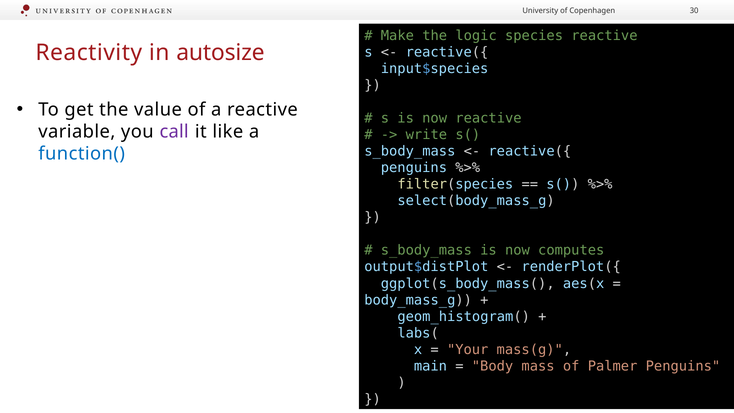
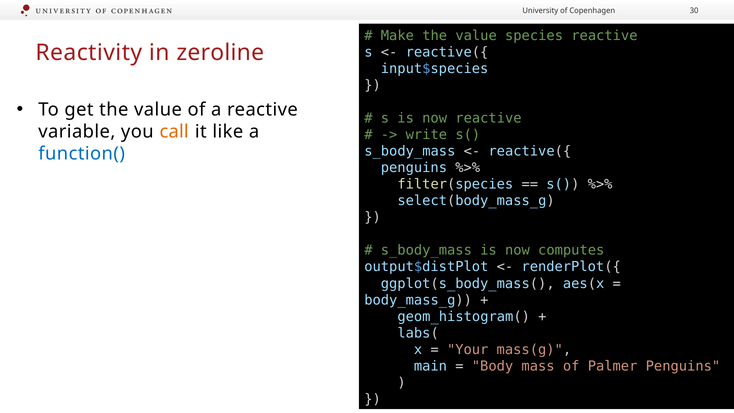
Make the logic: logic -> value (476, 36)
autosize: autosize -> zeroline (220, 53)
call colour: purple -> orange (174, 132)
